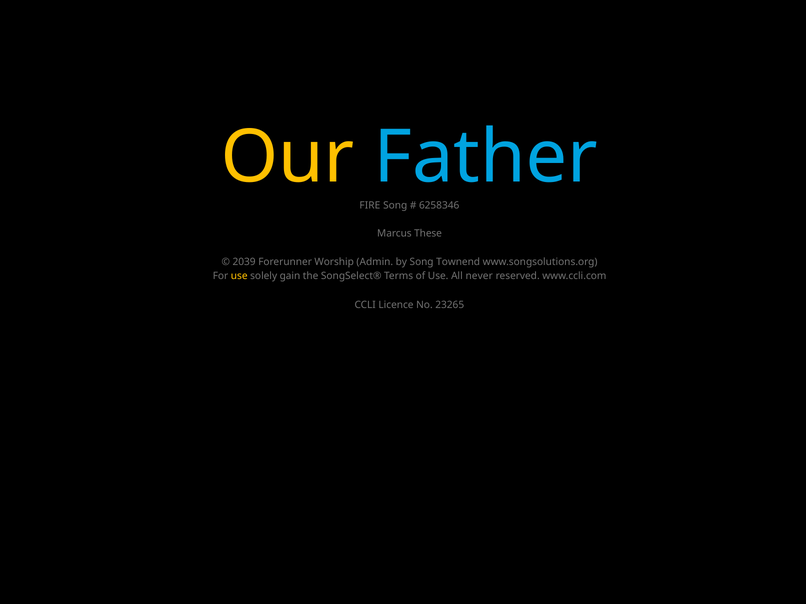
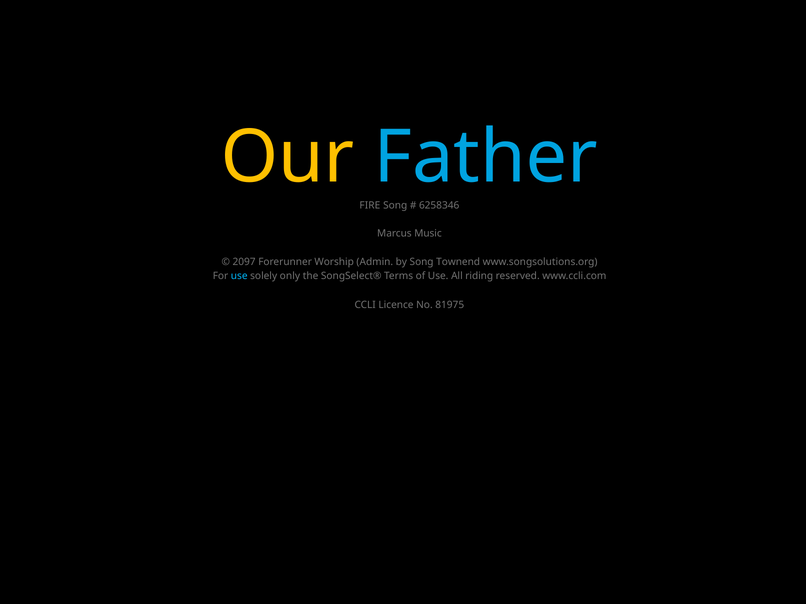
These: These -> Music (428, 234)
2039: 2039 -> 2097 (244, 262)
use colour: yellow -> light blue (239, 276)
gain: gain -> only (290, 276)
never: never -> riding (479, 276)
23265: 23265 -> 81975 (450, 305)
